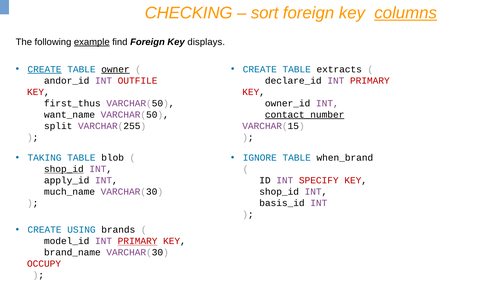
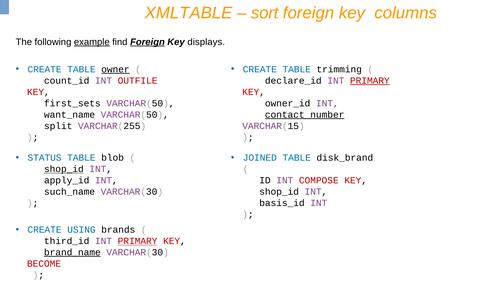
CHECKING: CHECKING -> XMLTABLE (189, 13)
columns underline: present -> none (406, 13)
Foreign underline: none -> present (148, 42)
CREATE underline: present -> none (45, 69)
extracts: extracts -> trimming (339, 69)
andor_id: andor_id -> count_id (67, 81)
PRIMARY underline: none -> present (370, 81)
first_thus: first_thus -> first_sets (72, 103)
TAKING: TAKING -> STATUS (45, 158)
IGNORE: IGNORE -> JOINED (260, 158)
when_brand: when_brand -> disk_brand (345, 158)
SPECIFY: SPECIFY -> COMPOSE (319, 181)
much_name: much_name -> such_name (70, 192)
model_id: model_id -> third_id (67, 241)
brand_name underline: none -> present (72, 253)
OCCUPY: OCCUPY -> BECOME (44, 264)
